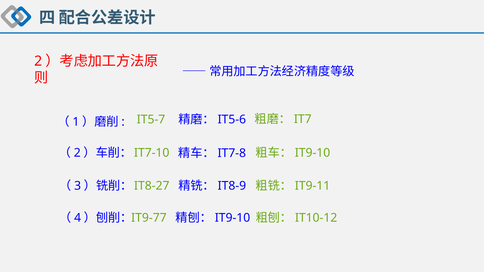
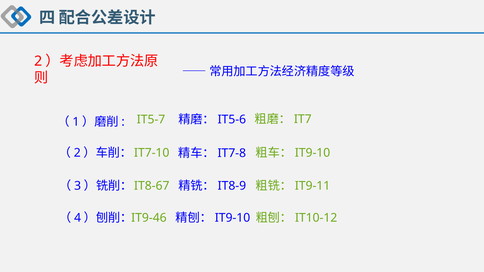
IT8-27: IT8-27 -> IT8-67 (152, 186)
IT9-77: IT9-77 -> IT9-46 (149, 218)
